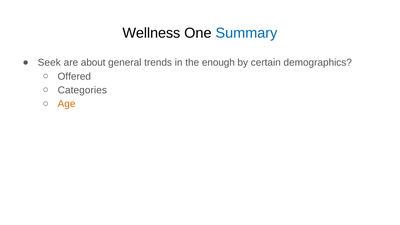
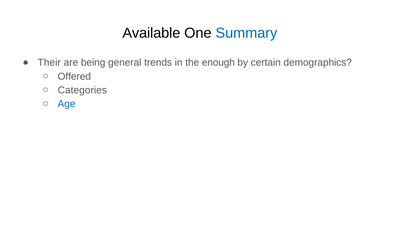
Wellness: Wellness -> Available (151, 33)
Seek: Seek -> Their (49, 63)
about: about -> being (93, 63)
Age colour: orange -> blue (67, 104)
